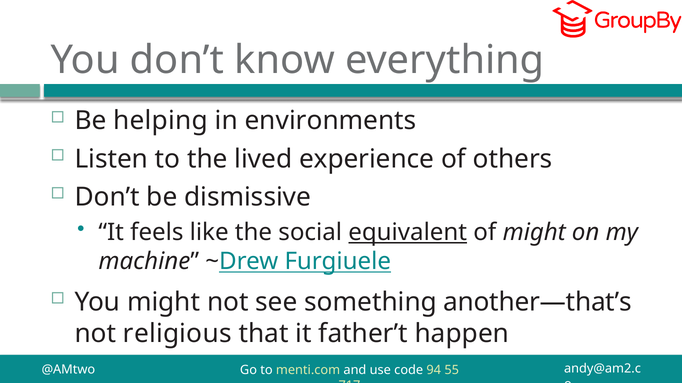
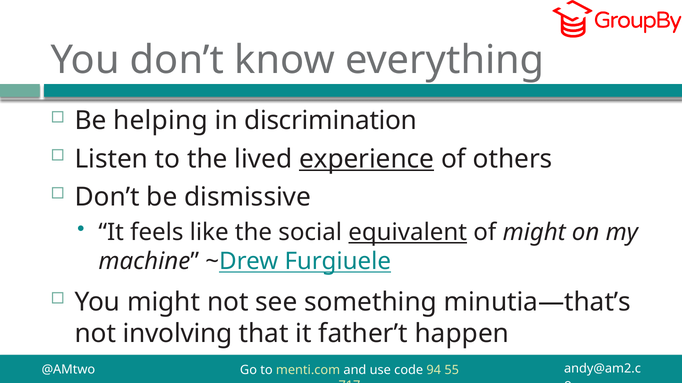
environments: environments -> discrimination (331, 121)
experience underline: none -> present (367, 159)
another—that’s: another—that’s -> minutia—that’s (537, 303)
religious: religious -> involving (178, 334)
